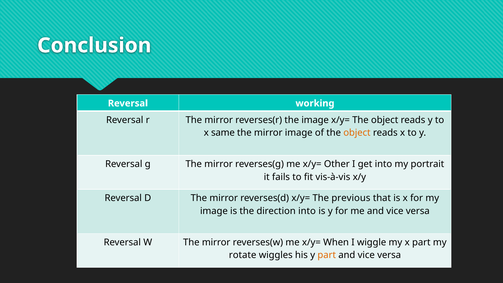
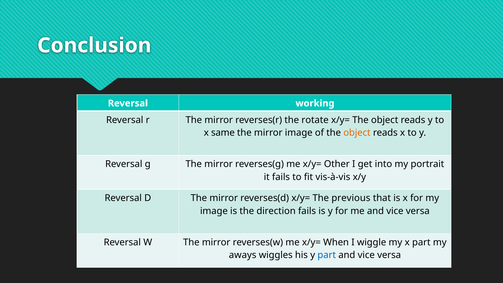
the image: image -> rotate (315, 120)
direction into: into -> fails (307, 211)
rotate: rotate -> aways (243, 255)
part colour: orange -> blue (327, 255)
